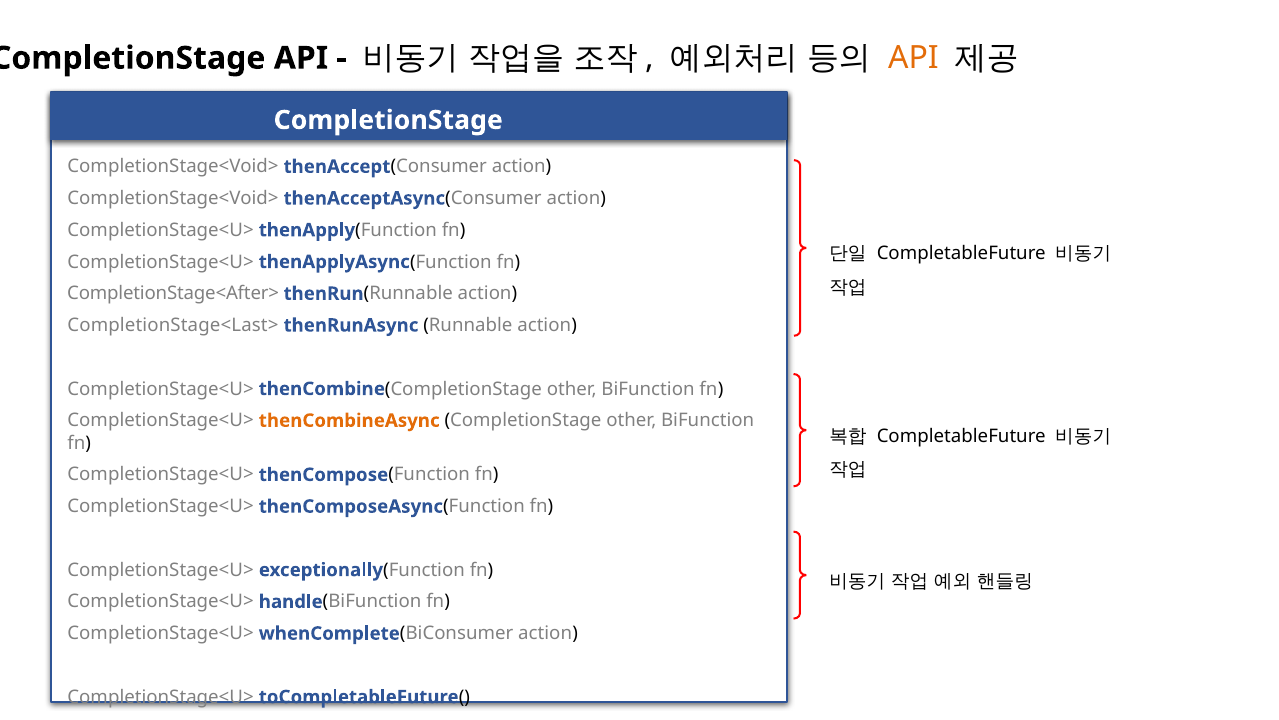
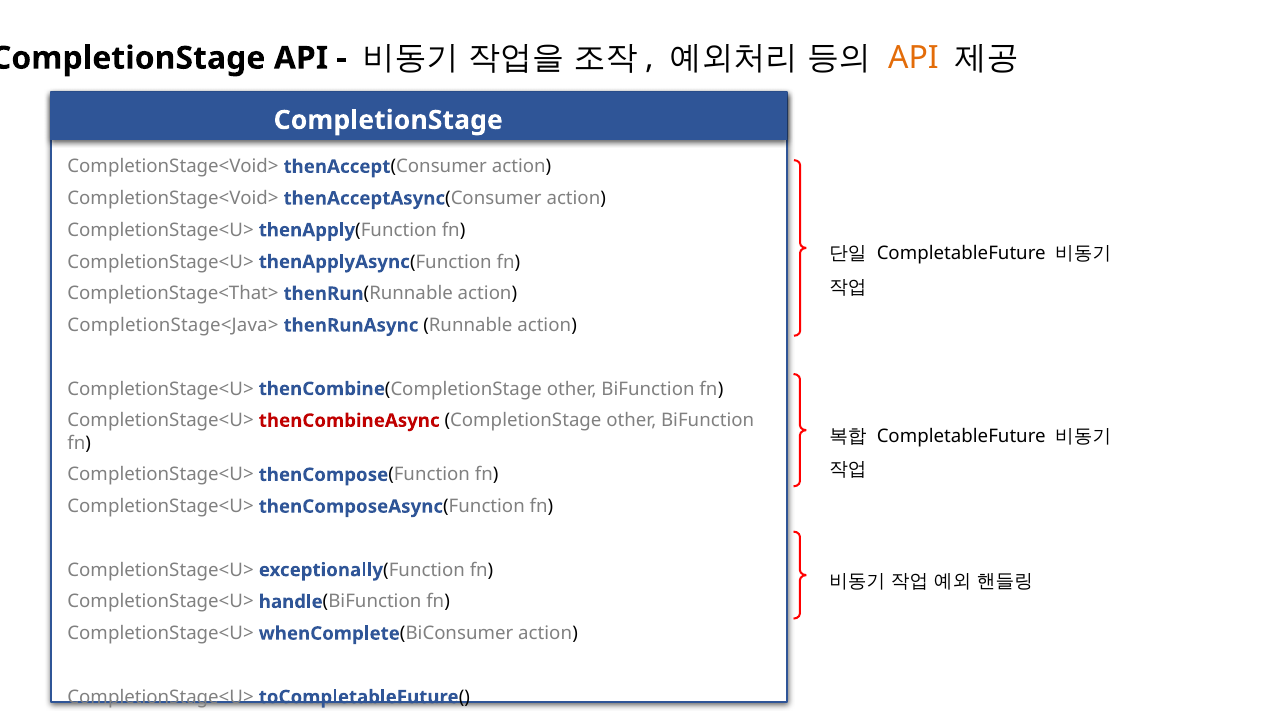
CompletionStage<After>: CompletionStage<After> -> CompletionStage<That> (173, 293)
CompletionStage<Last>: CompletionStage<Last> -> CompletionStage<Java> (173, 325)
thenCombineAsync colour: orange -> red (349, 420)
